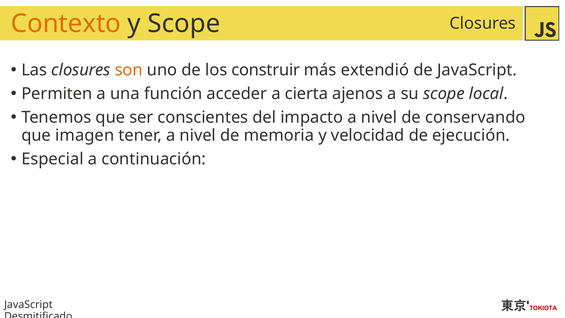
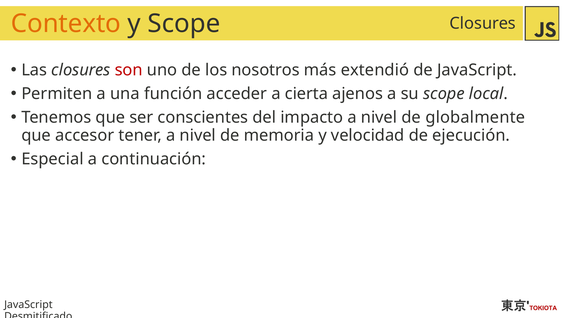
son colour: orange -> red (129, 70)
construir: construir -> nosotros (266, 70)
conservando: conservando -> globalmente (475, 117)
imagen: imagen -> accesor (85, 135)
